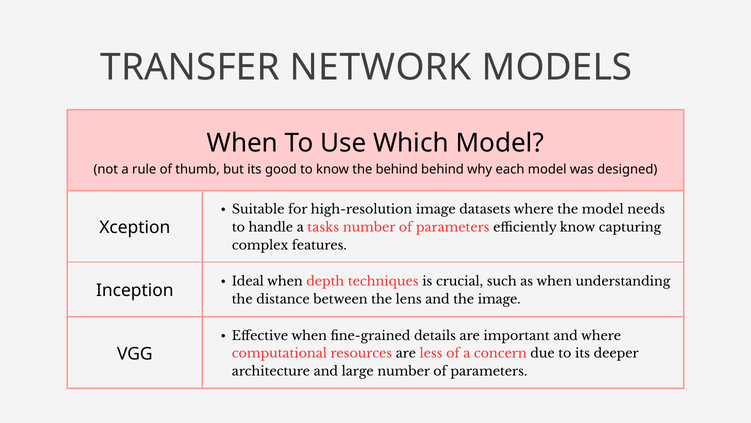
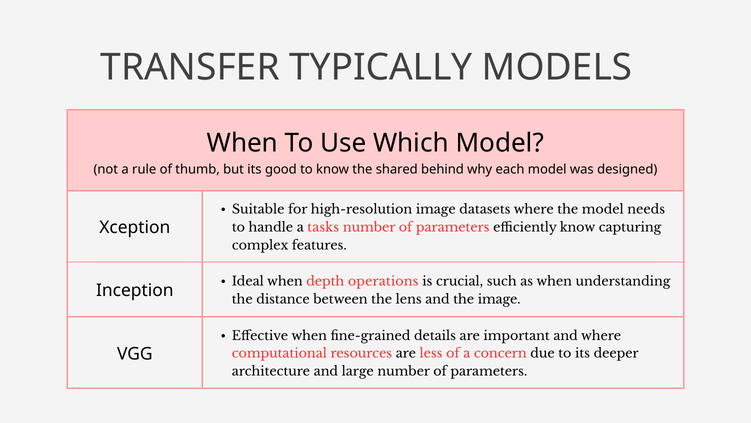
NETWORK: NETWORK -> TYPICALLY (381, 67)
the behind: behind -> shared (397, 169)
techniques: techniques -> operations (383, 281)
